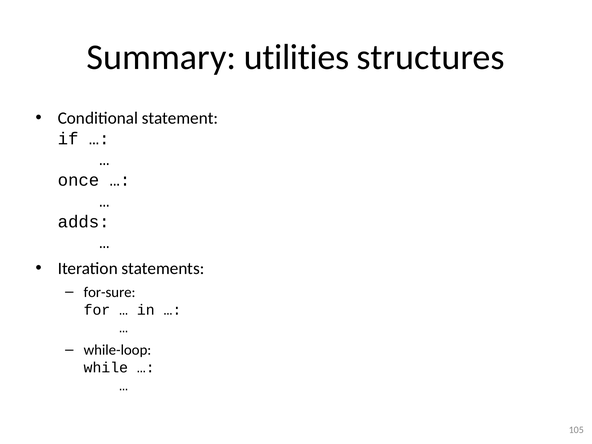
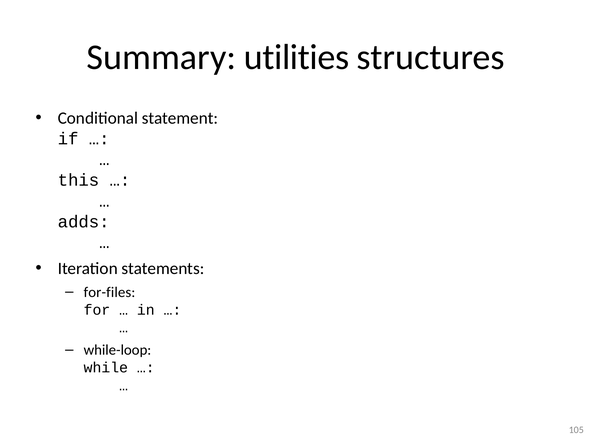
once: once -> this (78, 180)
for-sure: for-sure -> for-files (109, 292)
